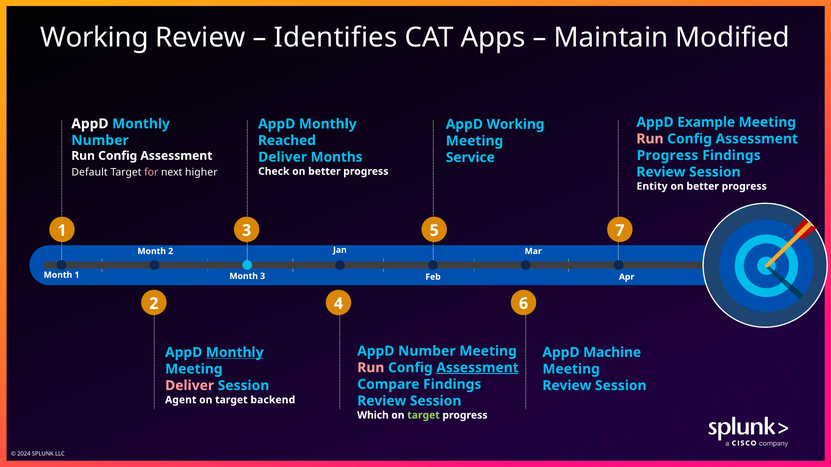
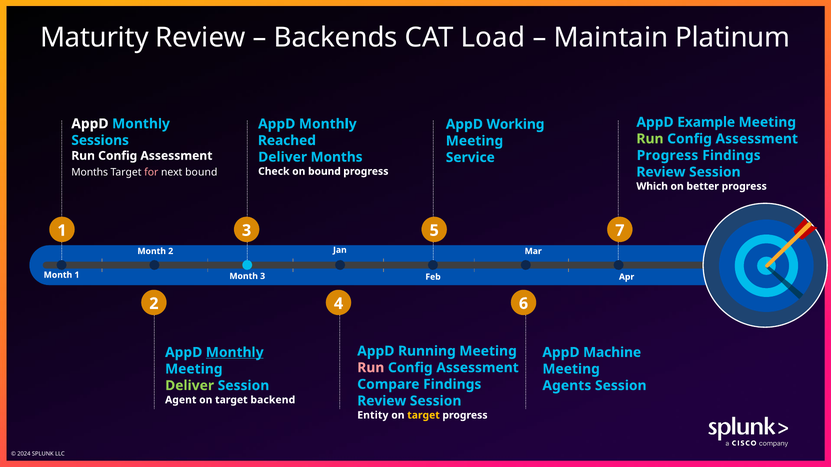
Working: Working -> Maturity (94, 38)
Identifies: Identifies -> Backends (336, 38)
Apps: Apps -> Load (493, 38)
Modified: Modified -> Platinum (733, 38)
Run colour: pink -> light green (650, 139)
Number: Number -> Sessions (100, 140)
Default: Default -> Months (90, 173)
next higher: higher -> bound (201, 173)
Check on better: better -> bound (324, 172)
Entity: Entity -> Which (652, 186)
AppD Number: Number -> Running (427, 351)
Assessment underline: present -> none (478, 368)
Deliver colour: pink -> light green (190, 386)
Review: Review -> Agents (567, 386)
Which: Which -> Entity (373, 416)
target colour: light green -> yellow (424, 416)
